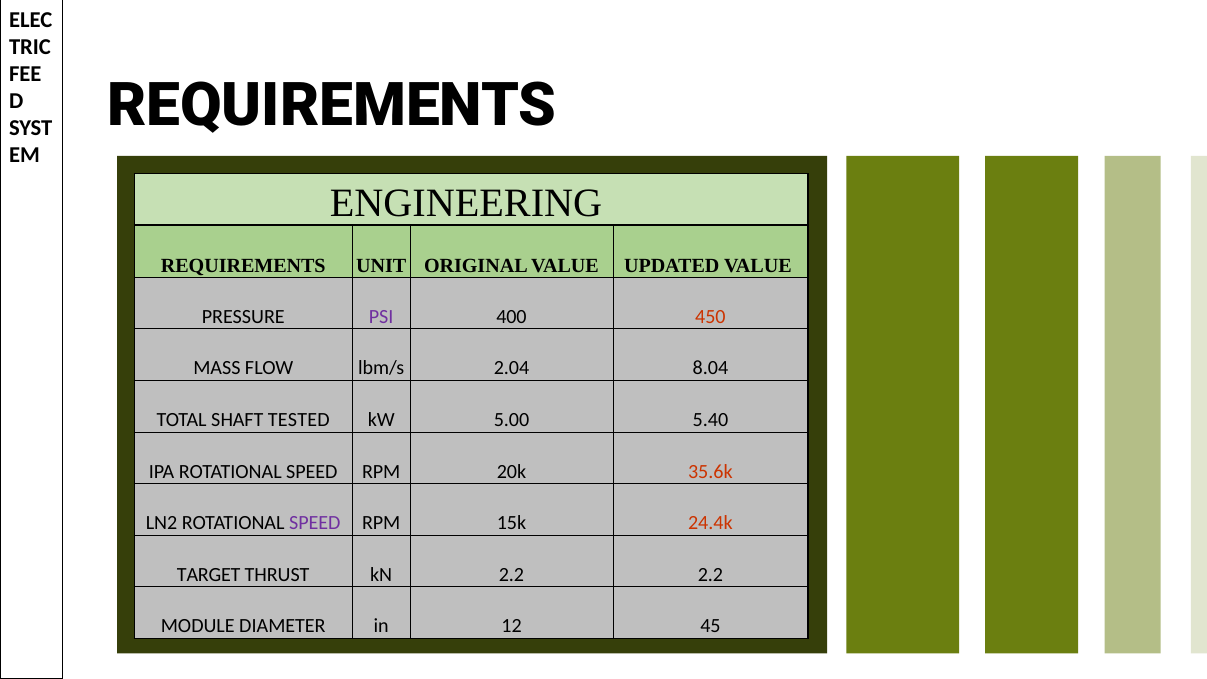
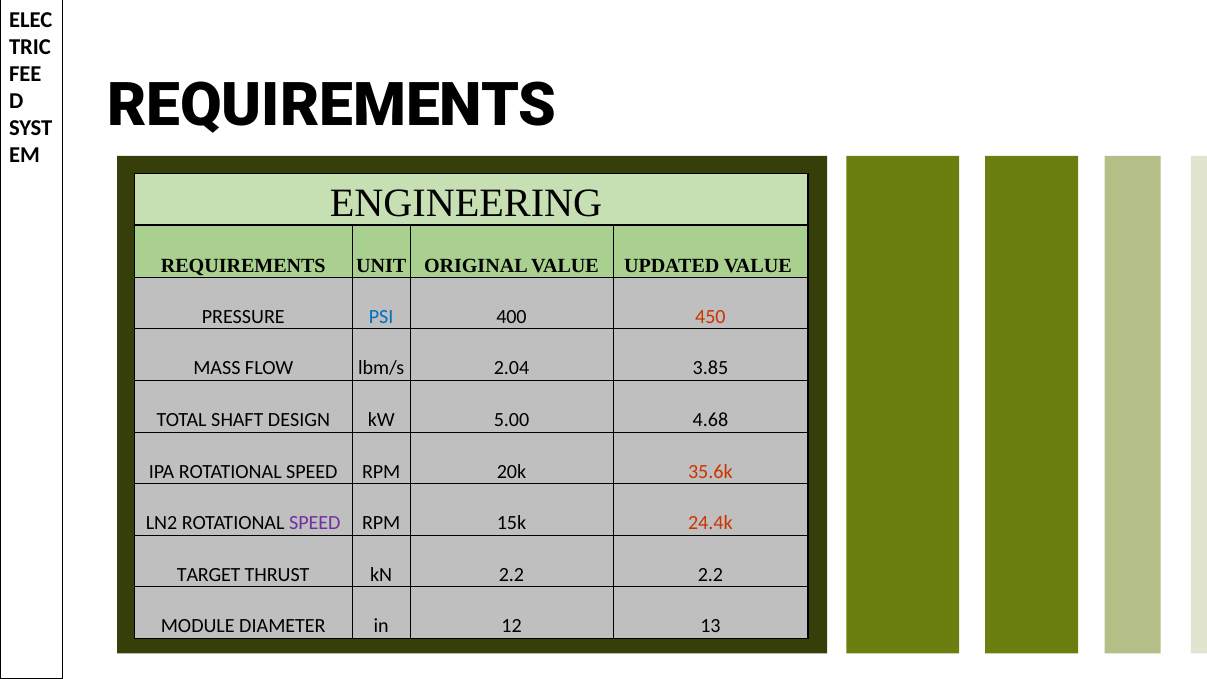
PSI colour: purple -> blue (381, 316)
8.04: 8.04 -> 3.85 (710, 368)
TESTED: TESTED -> DESIGN (299, 420)
5.40: 5.40 -> 4.68 (710, 420)
45: 45 -> 13 (711, 626)
